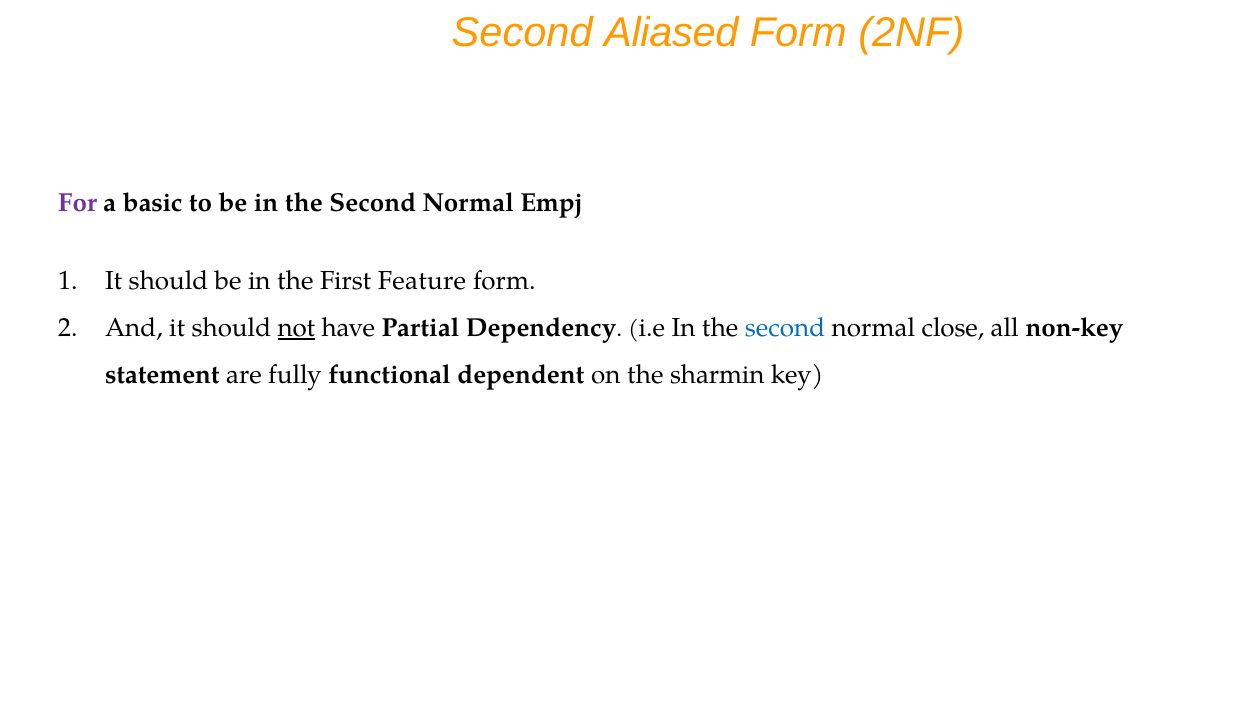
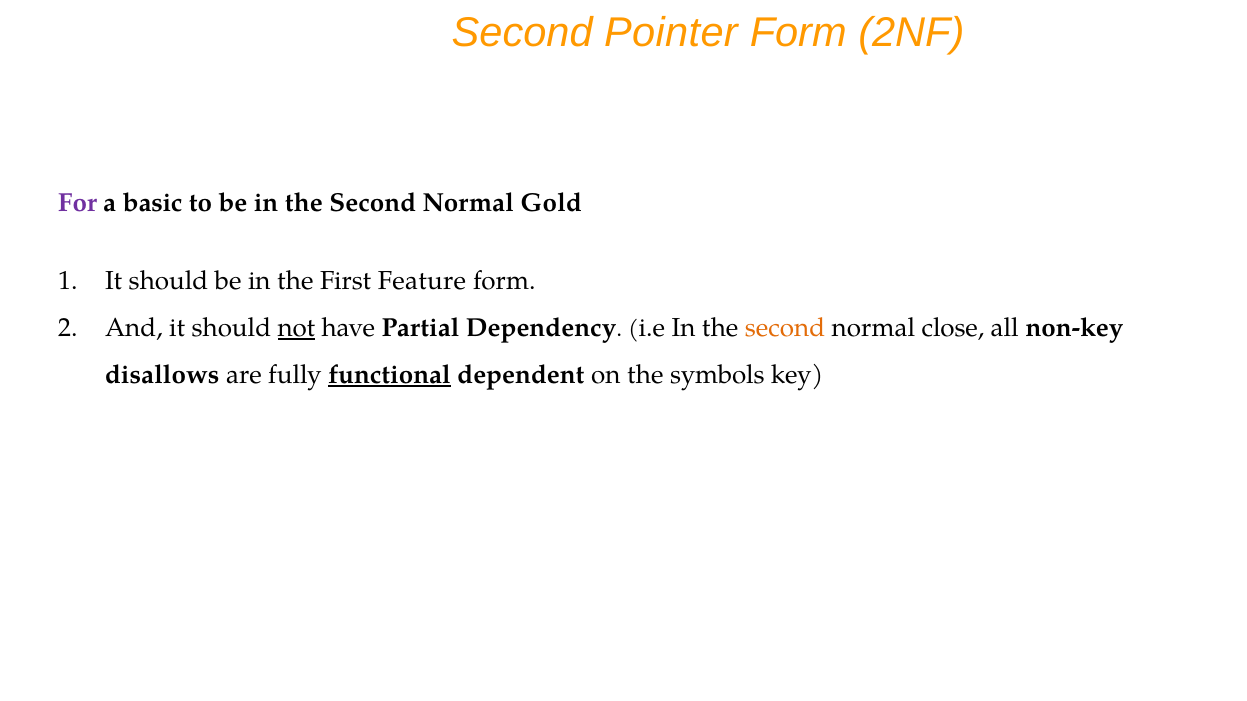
Aliased: Aliased -> Pointer (671, 32)
Empj: Empj -> Gold (551, 203)
second colour: blue -> orange (785, 328)
statement: statement -> disallows (162, 375)
functional underline: none -> present (389, 375)
sharmin: sharmin -> symbols (717, 375)
